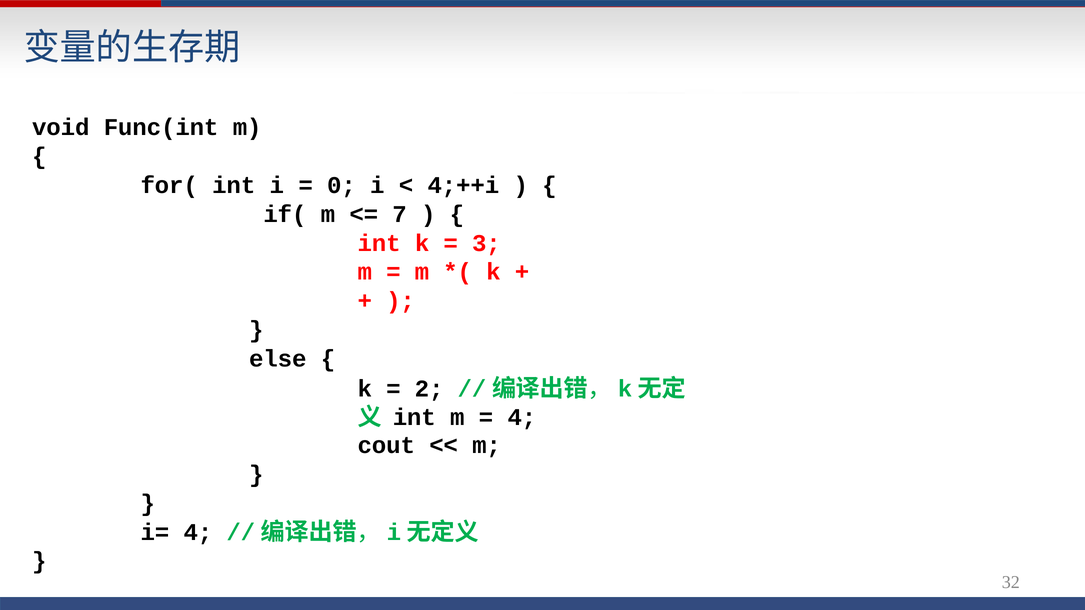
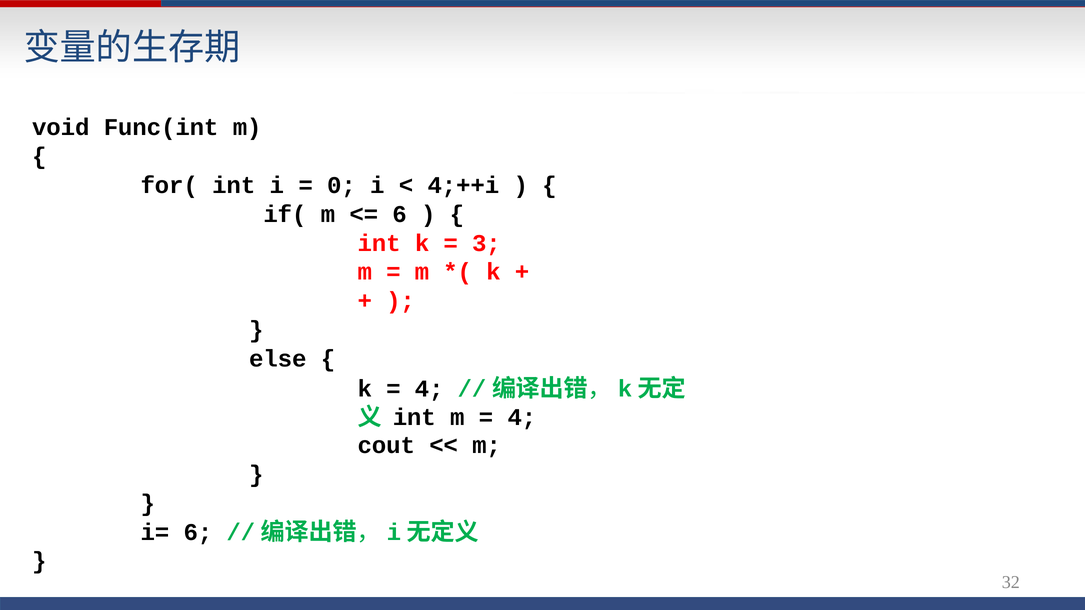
7: 7 -> 6 (400, 214)
2: 2 -> 4 (429, 389)
i= 4: 4 -> 6 (198, 533)
